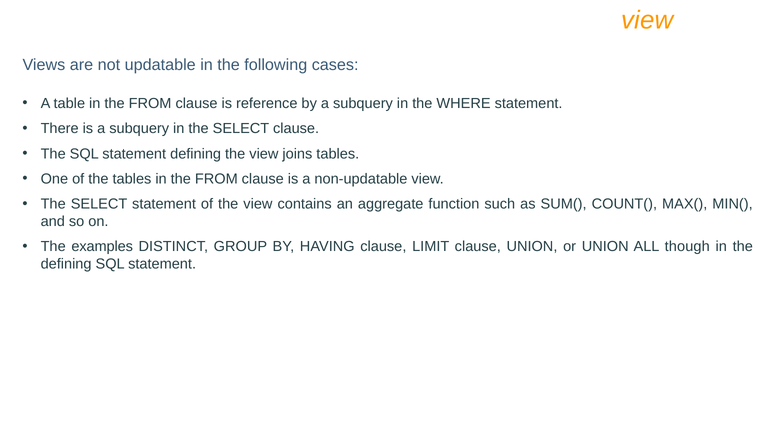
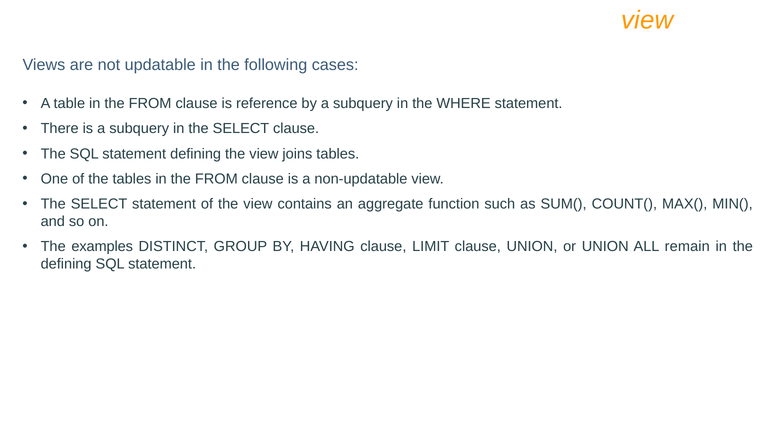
though: though -> remain (687, 247)
